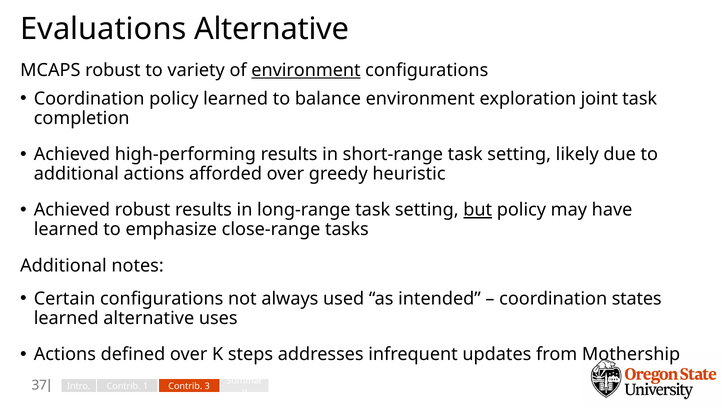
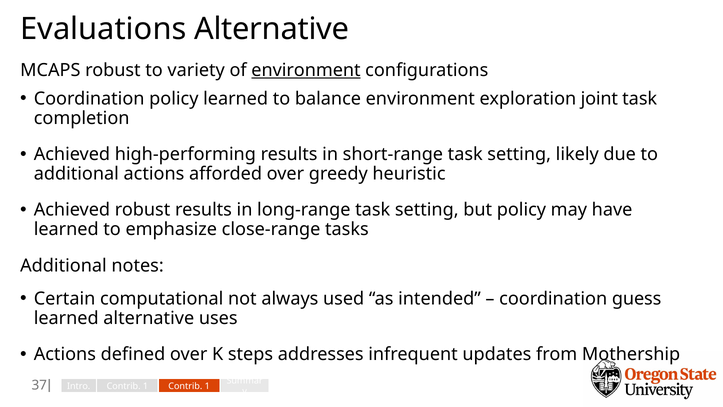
but underline: present -> none (478, 210)
Certain configurations: configurations -> computational (162, 298)
states: states -> guess (637, 298)
1 Contrib 3: 3 -> 1 (207, 386)
